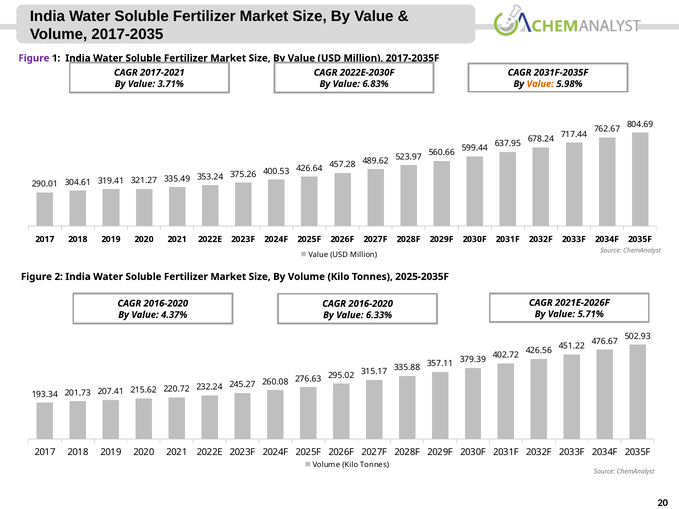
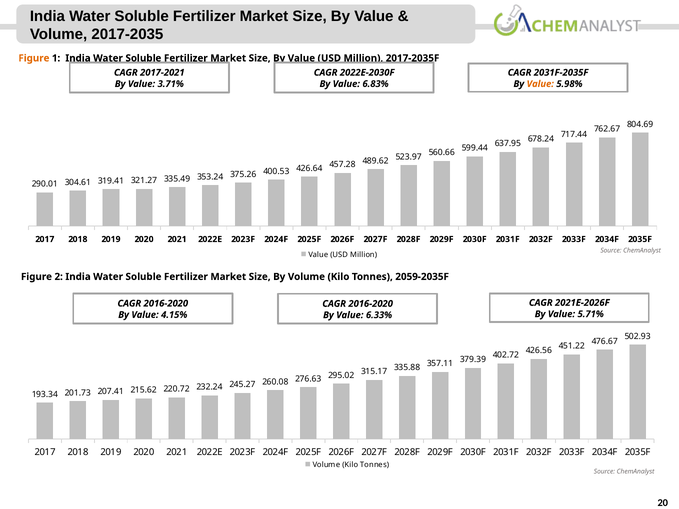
Figure colour: purple -> orange (34, 58)
2025-2035F: 2025-2035F -> 2059-2035F (422, 277)
4.37%: 4.37% -> 4.15% (174, 315)
